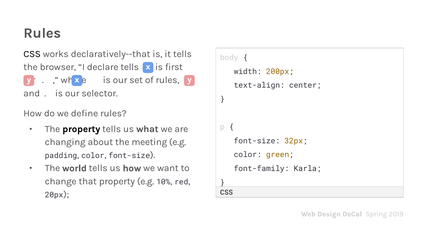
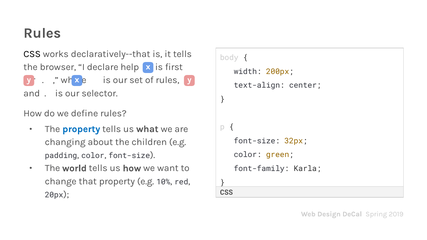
declare tells: tells -> help (130, 67)
property colour: black -> blue (81, 129)
meeting: meeting -> children (149, 142)
